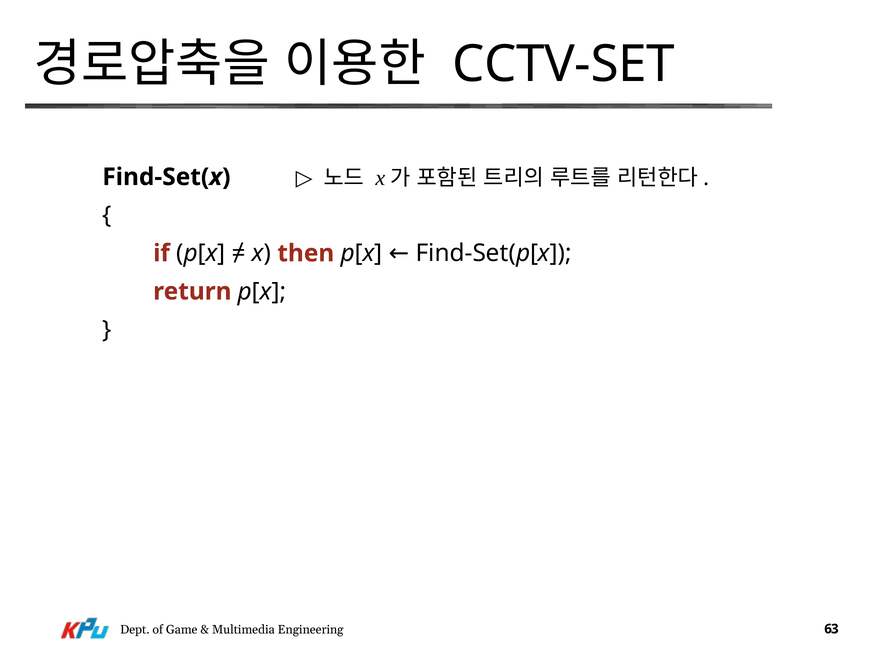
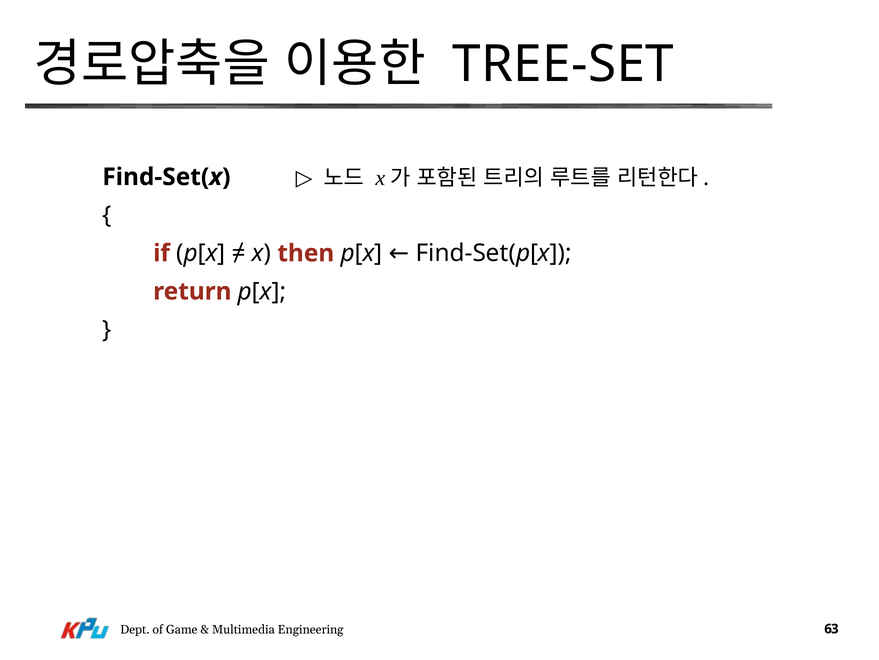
CCTV-SET: CCTV-SET -> TREE-SET (563, 64)
